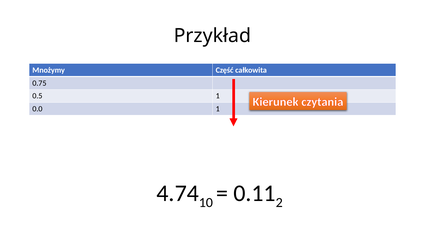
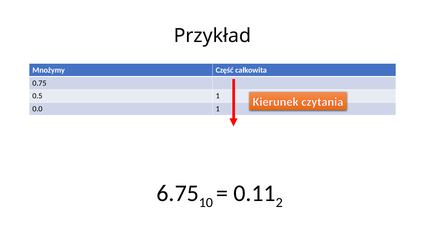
4.74: 4.74 -> 6.75 (178, 193)
